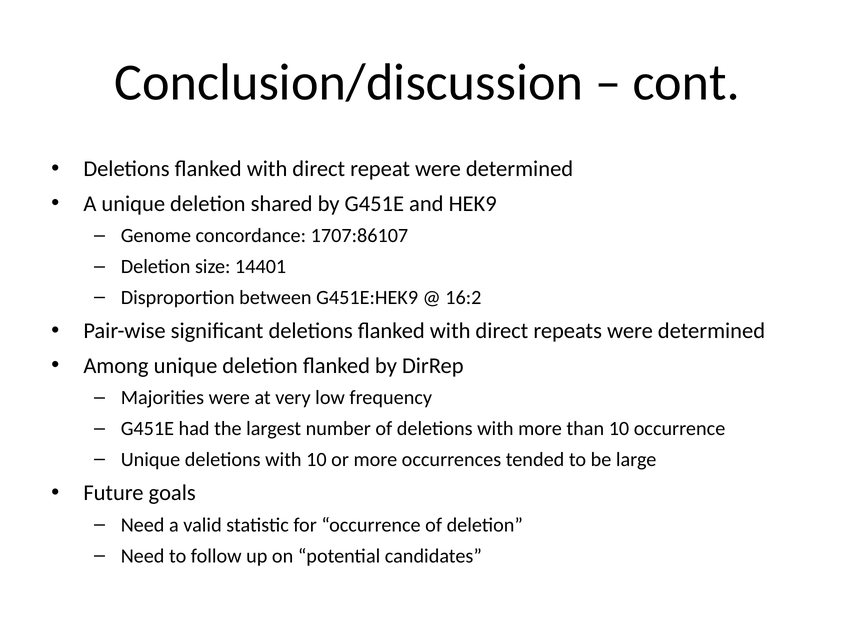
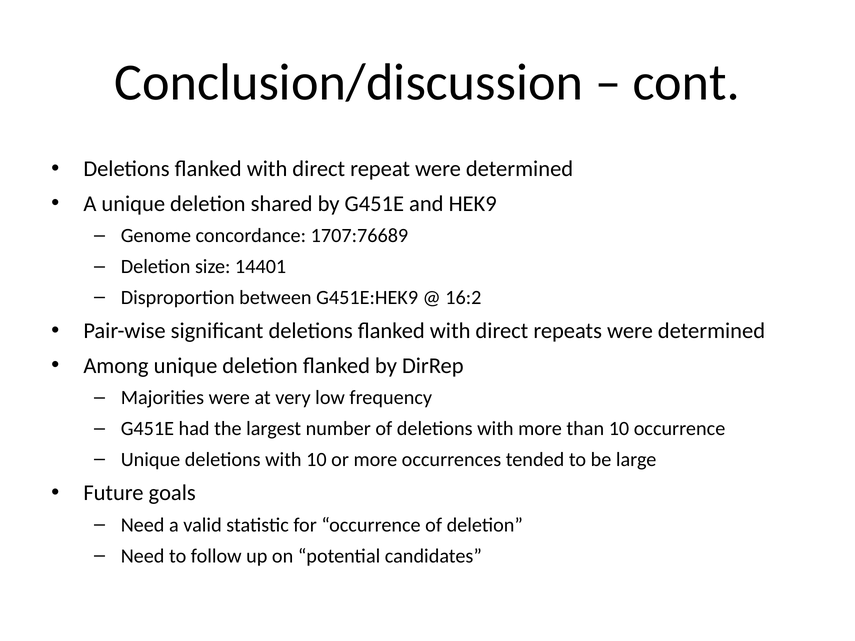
1707:86107: 1707:86107 -> 1707:76689 (359, 236)
